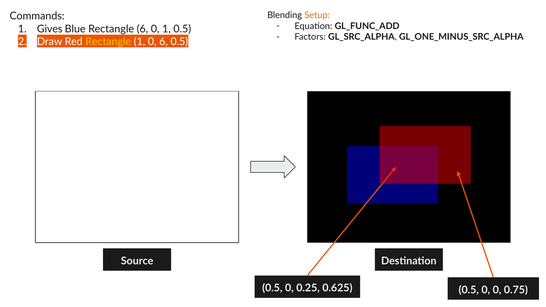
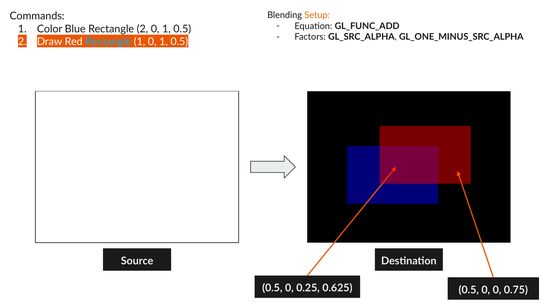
Gives: Gives -> Color (50, 29)
Rectangle 6: 6 -> 2 (142, 29)
Rectangle colour: yellow -> light blue (108, 42)
1 0 6: 6 -> 1 (164, 42)
